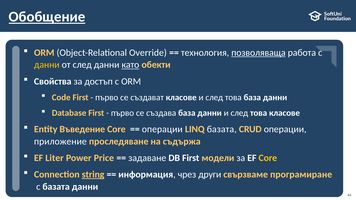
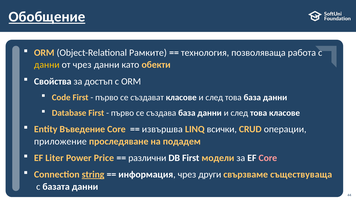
Override: Override -> Рамките (148, 53)
позволяваща underline: present -> none (258, 53)
от след: след -> чрез (82, 65)
като underline: present -> none (130, 65)
операции: операции -> извършва (162, 129)
LINQ базата: базата -> всички (222, 129)
съдържа: съдържа -> подадем (182, 142)
задаване: задаване -> различни (147, 158)
Core colour: yellow -> pink (268, 158)
програмиране: програмиране -> съществуваща (301, 175)
